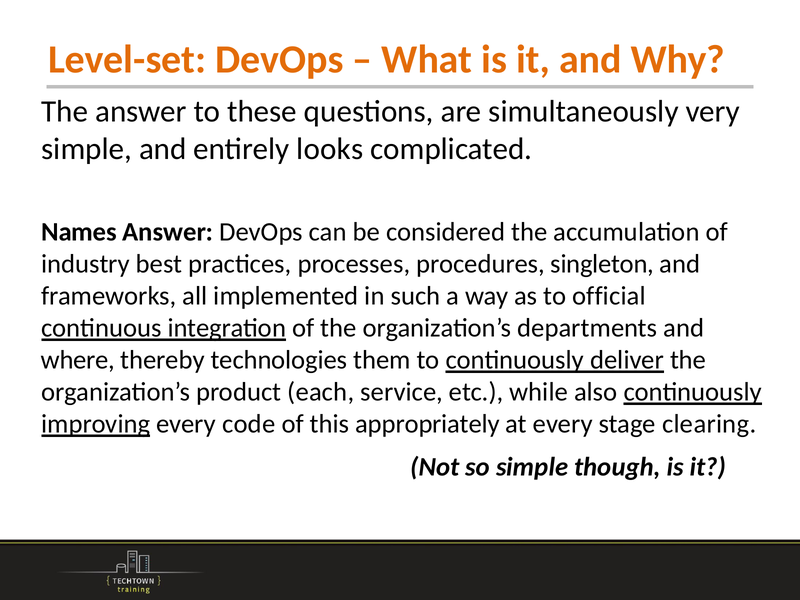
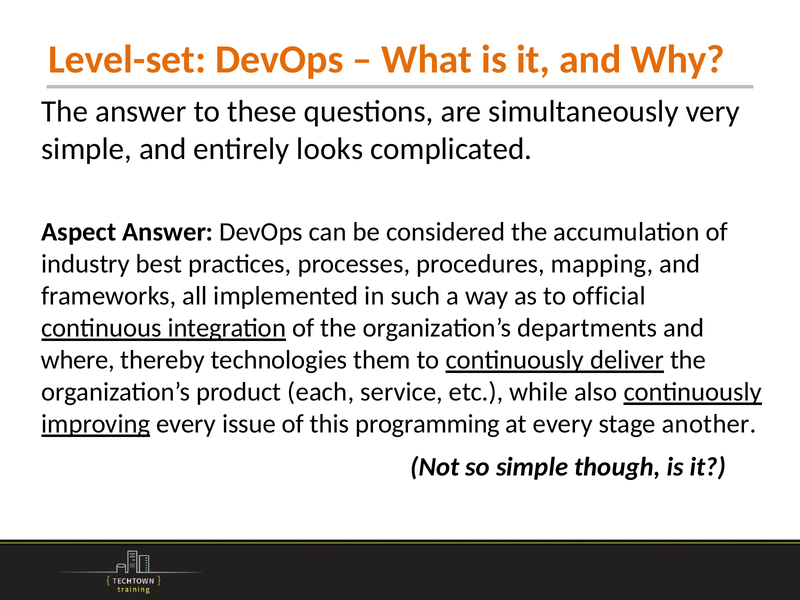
Names: Names -> Aspect (79, 232)
singleton: singleton -> mapping (602, 264)
code: code -> issue (249, 424)
appropriately: appropriately -> programming (428, 424)
clearing: clearing -> another (709, 424)
